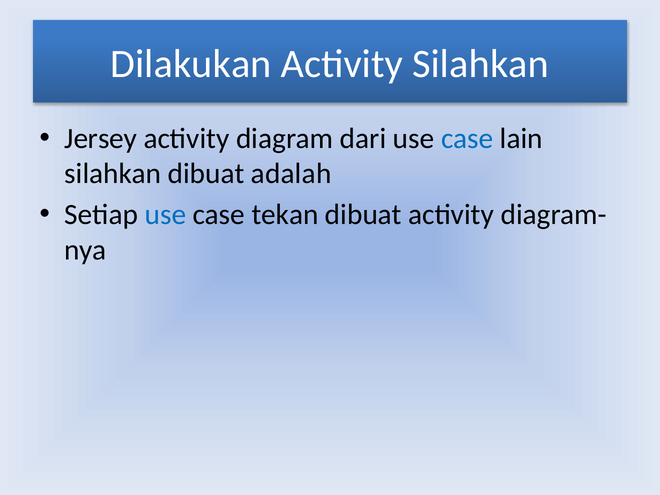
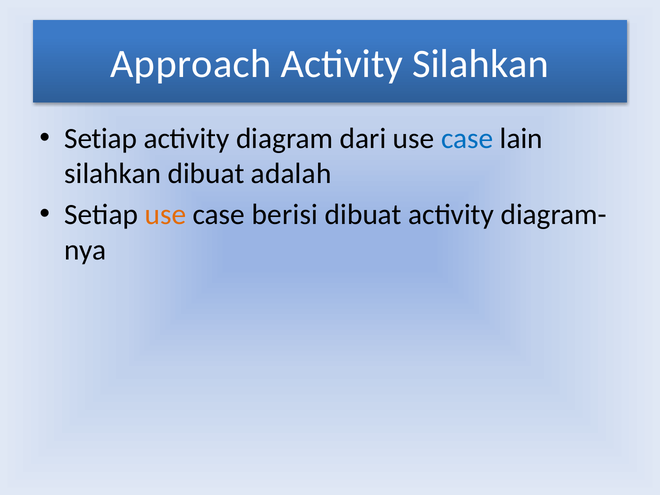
Dilakukan: Dilakukan -> Approach (191, 64)
Jersey: Jersey -> Setiap (101, 138)
use colour: blue -> orange (165, 215)
tekan: tekan -> berisi (285, 215)
